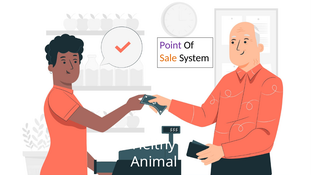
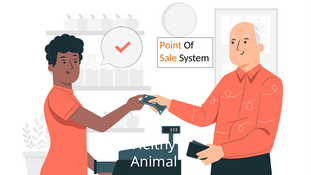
Point colour: purple -> orange (171, 45)
